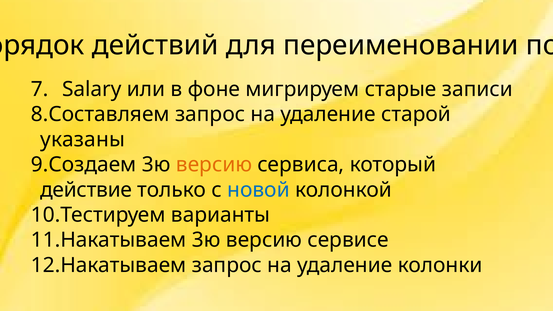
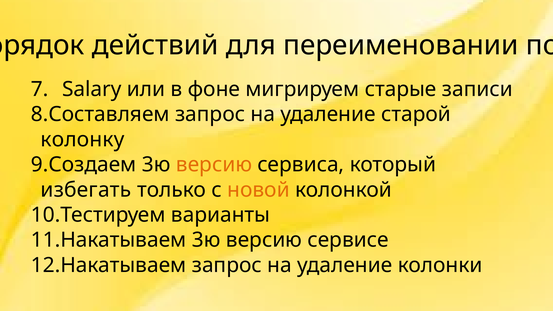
указаны: указаны -> колонку (83, 140)
действие: действие -> избегать (86, 190)
новой colour: blue -> orange (258, 190)
